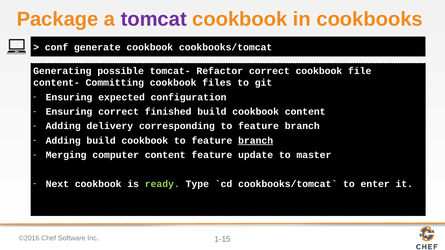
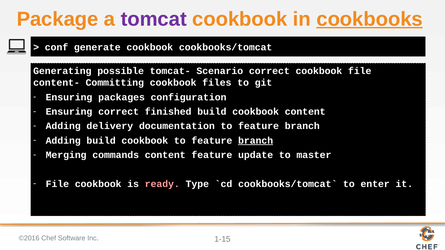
cookbooks underline: none -> present (370, 19)
Refactor: Refactor -> Scenario (220, 71)
expected: expected -> packages (122, 97)
corresponding: corresponding -> documentation (177, 126)
computer: computer -> commands (116, 155)
Next: Next -> File (57, 184)
ready colour: light green -> pink (162, 184)
